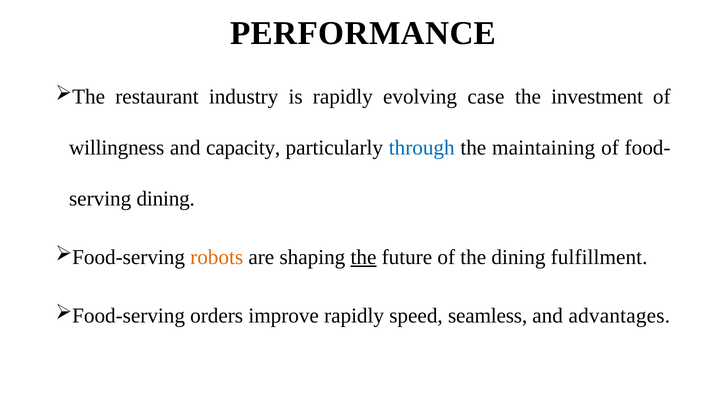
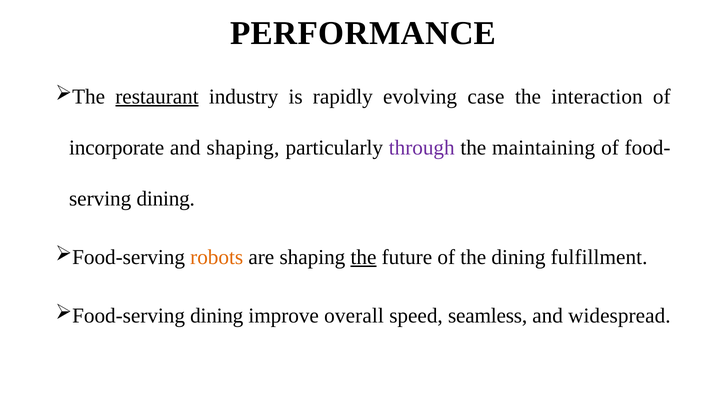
restaurant underline: none -> present (157, 97)
investment: investment -> interaction (597, 97)
willingness: willingness -> incorporate (117, 148)
and capacity: capacity -> shaping (243, 148)
through colour: blue -> purple (422, 148)
orders: orders -> dining (217, 316)
improve rapidly: rapidly -> overall (354, 316)
advantages: advantages -> widespread (619, 316)
